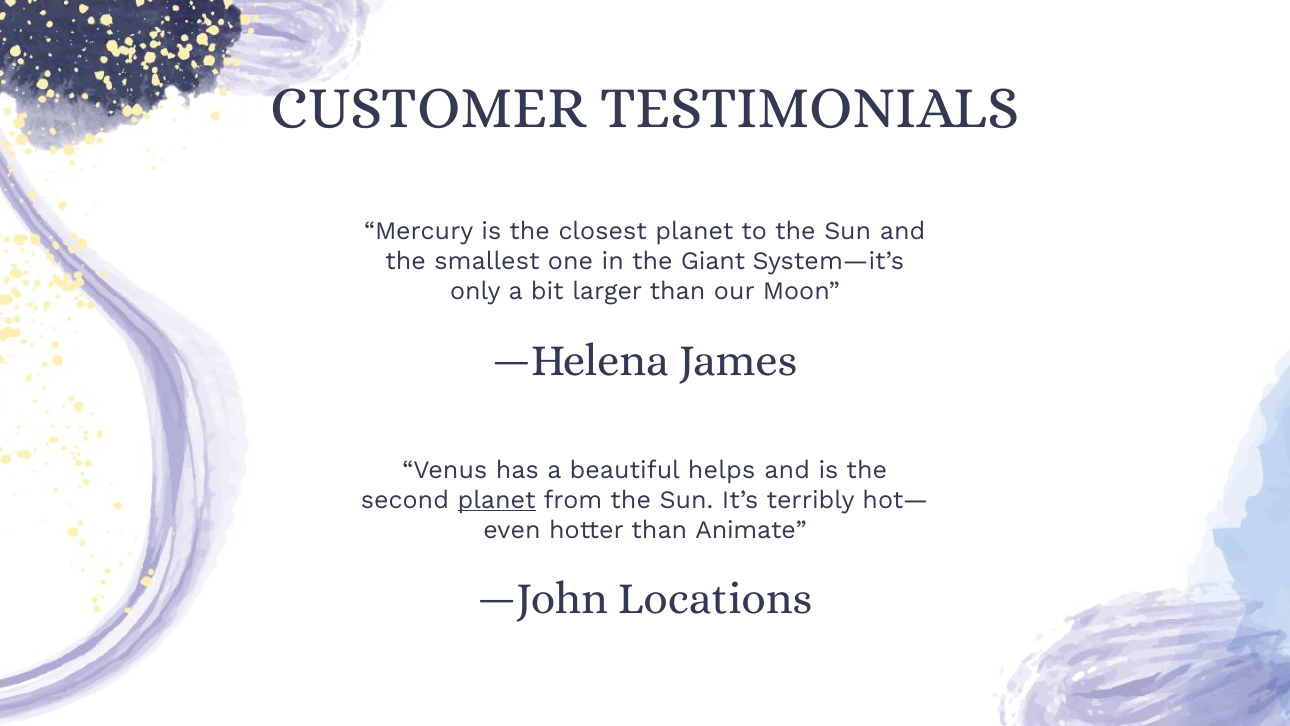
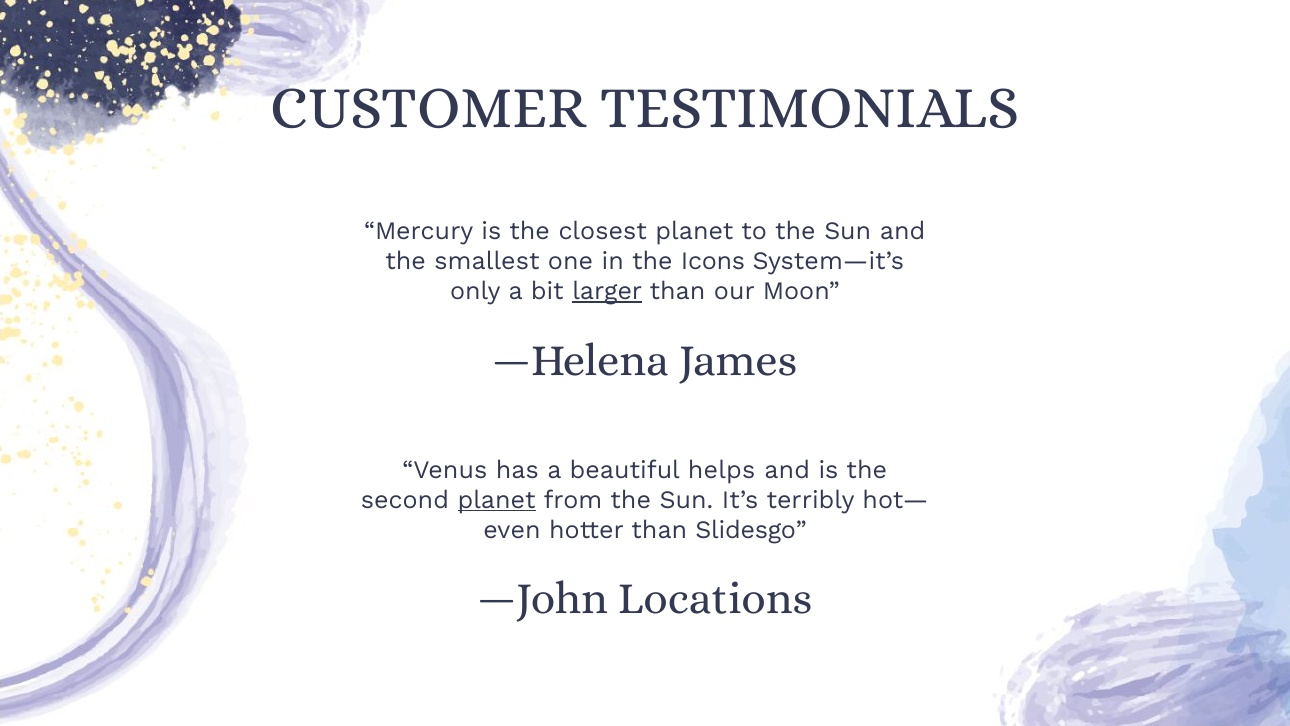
Giant: Giant -> Icons (713, 261)
larger underline: none -> present (607, 291)
Animate: Animate -> Slidesgo (751, 530)
